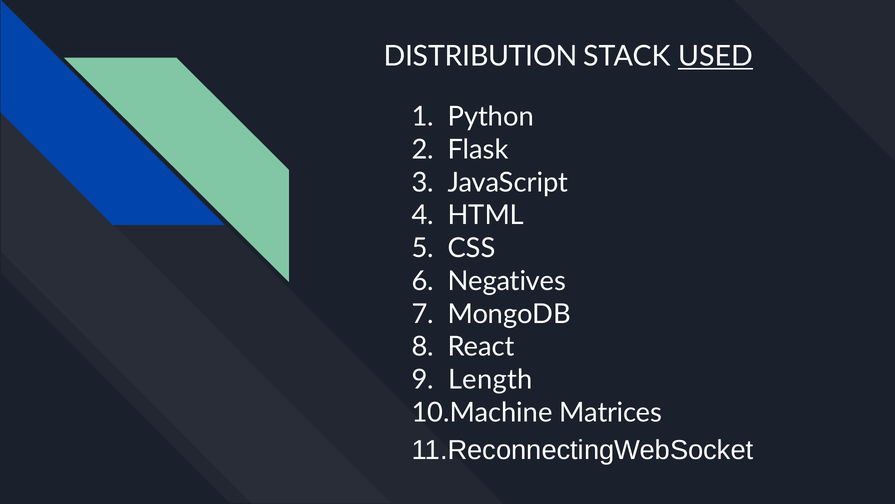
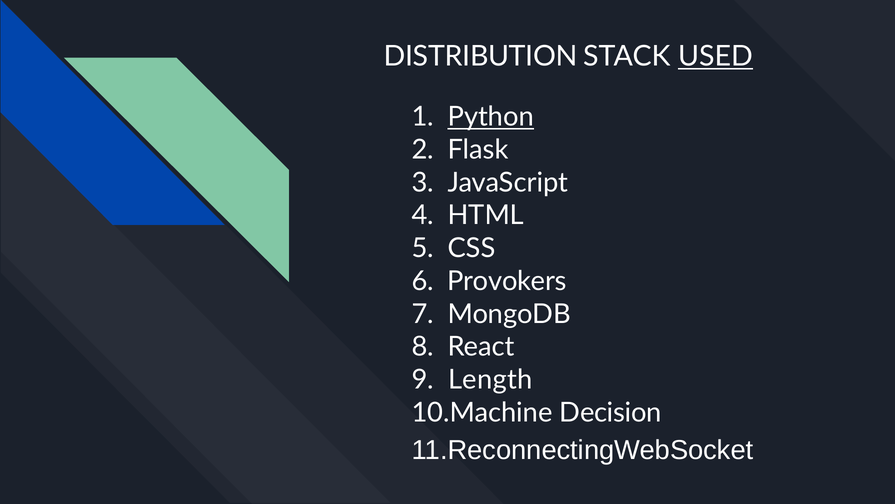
Python underline: none -> present (491, 117)
Negatives: Negatives -> Provokers (507, 281)
Matrices: Matrices -> Decision (611, 412)
